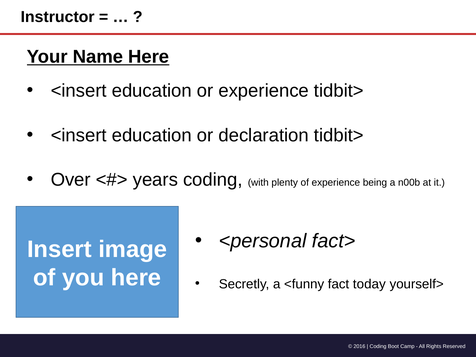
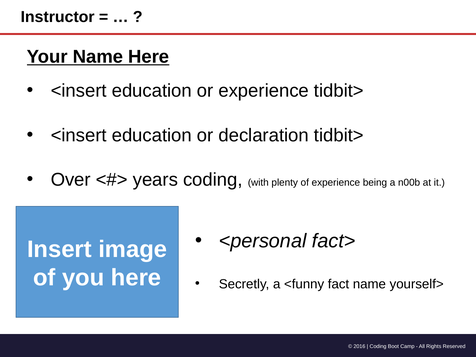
fact today: today -> name (369, 284)
